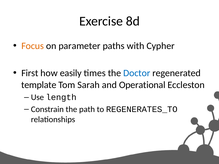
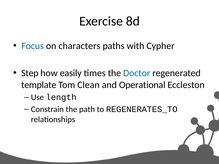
Focus colour: orange -> blue (33, 46)
parameter: parameter -> characters (79, 46)
First: First -> Step (30, 73)
Sarah: Sarah -> Clean (89, 85)
